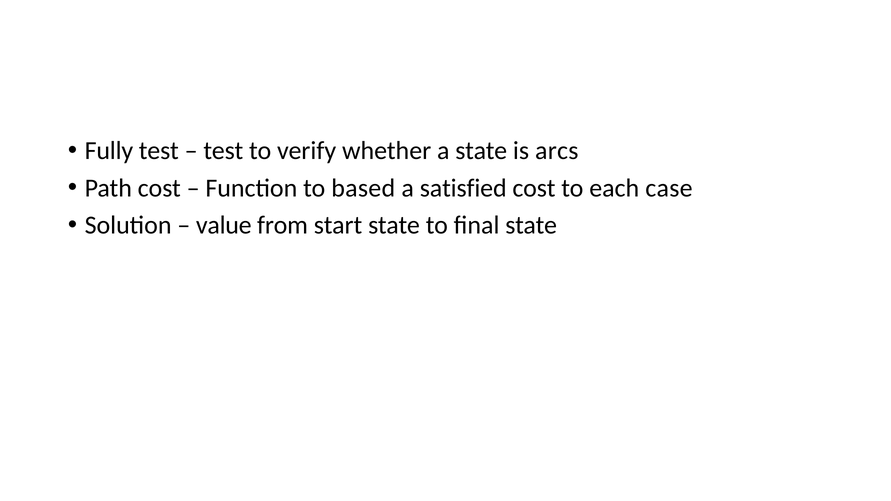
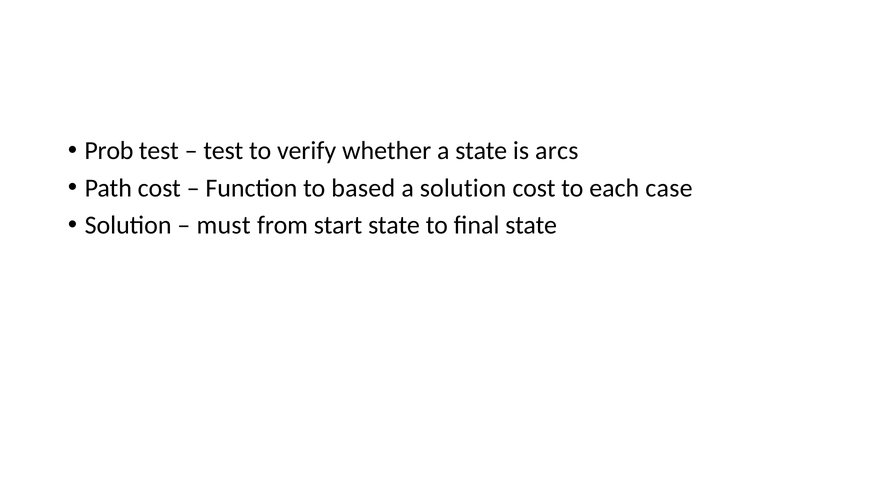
Fully: Fully -> Prob (109, 151)
a satisfied: satisfied -> solution (463, 188)
value: value -> must (224, 225)
